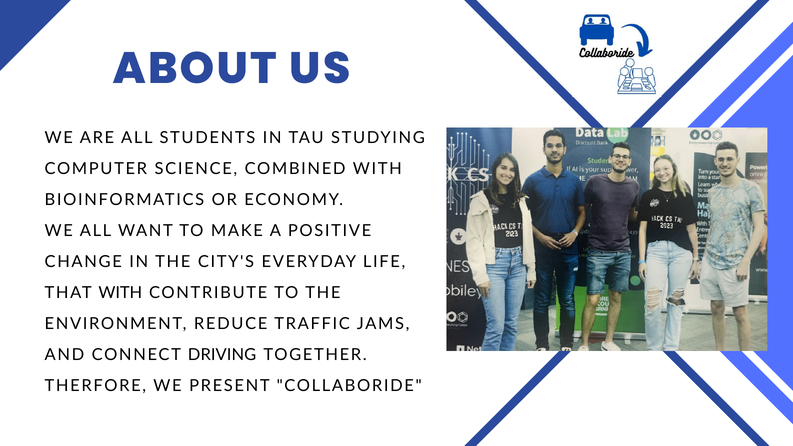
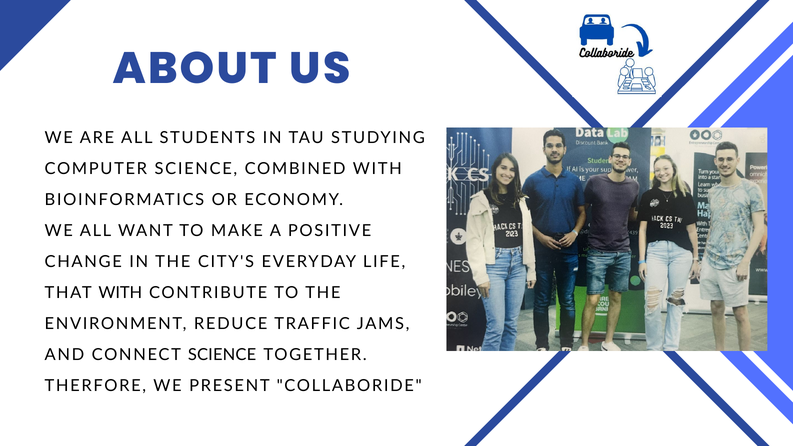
CONNECT DRIVING: DRIVING -> SCIENCE (222, 355)
